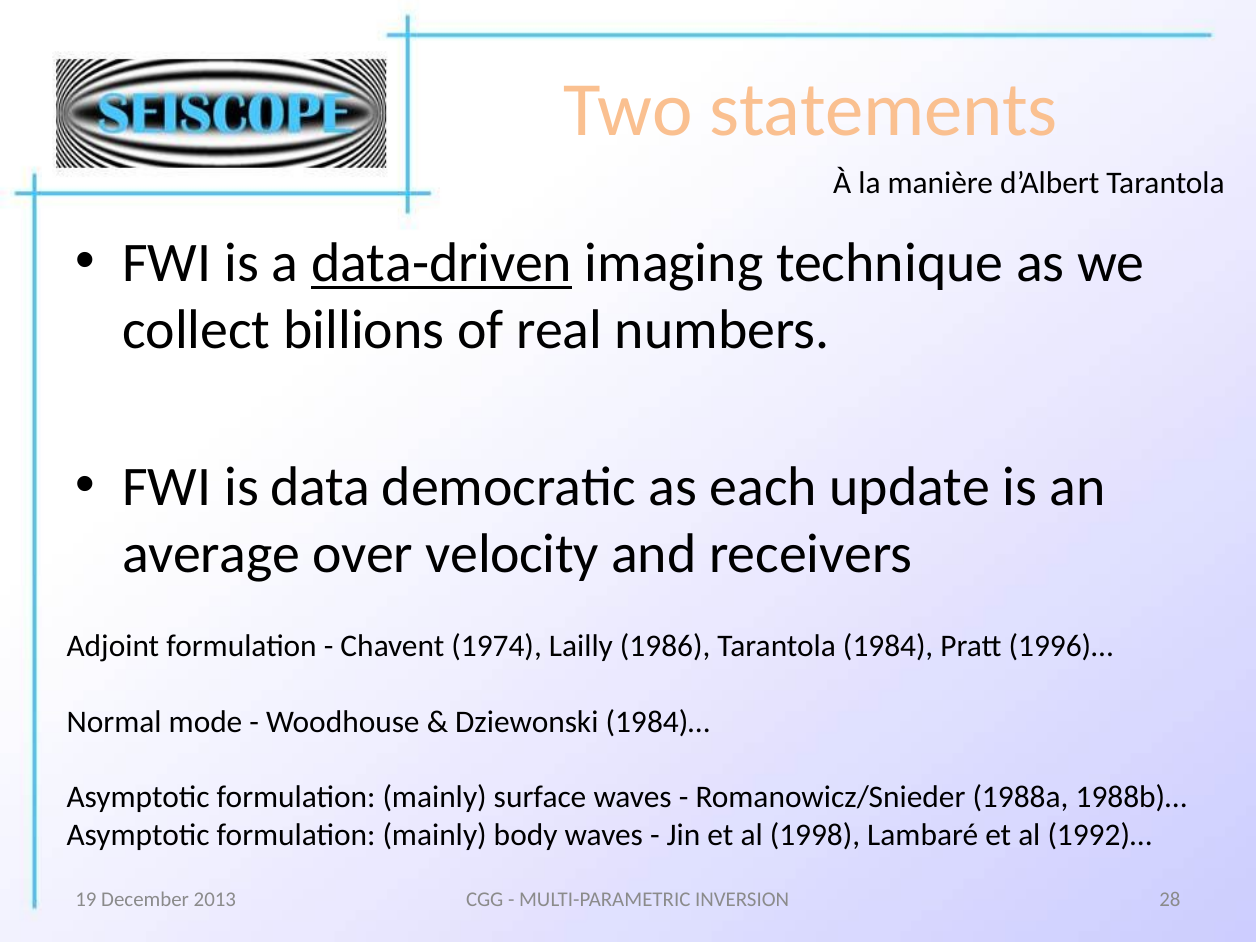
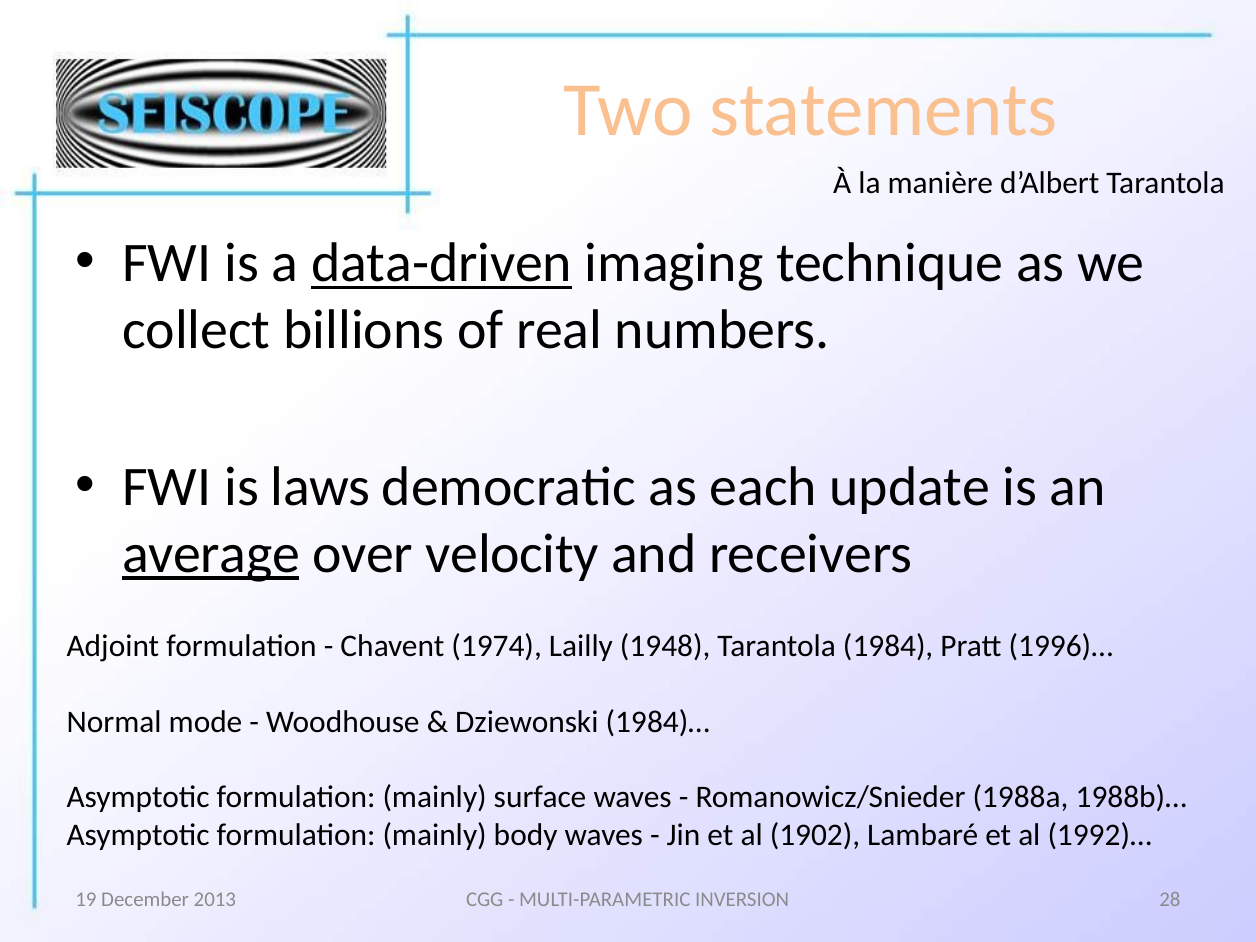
data: data -> laws (321, 487)
average underline: none -> present (211, 554)
1986: 1986 -> 1948 (665, 647)
1998: 1998 -> 1902 (815, 835)
